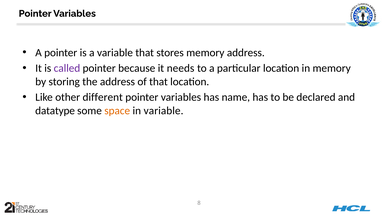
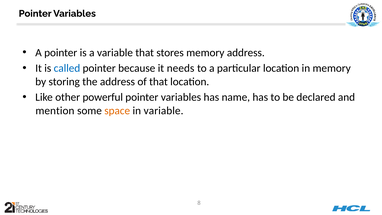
called colour: purple -> blue (67, 68)
different: different -> powerful (103, 97)
datatype: datatype -> mention (55, 111)
